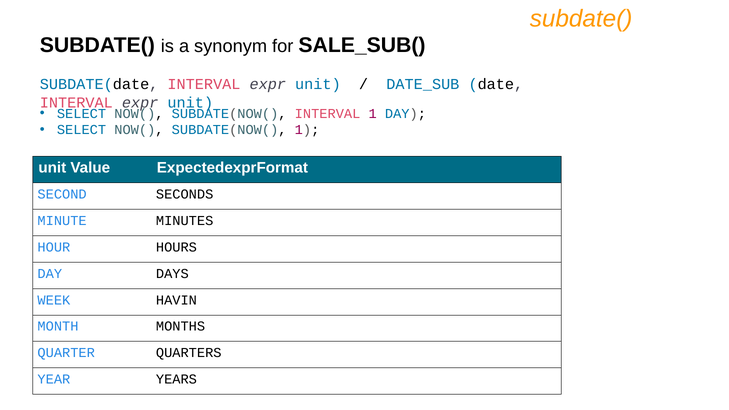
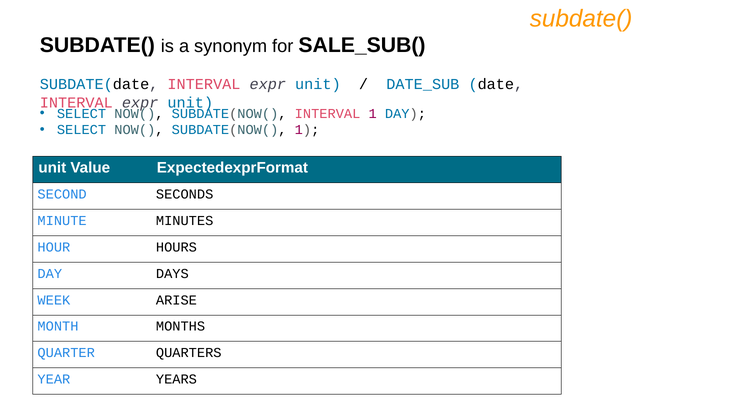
HAVIN: HAVIN -> ARISE (176, 300)
